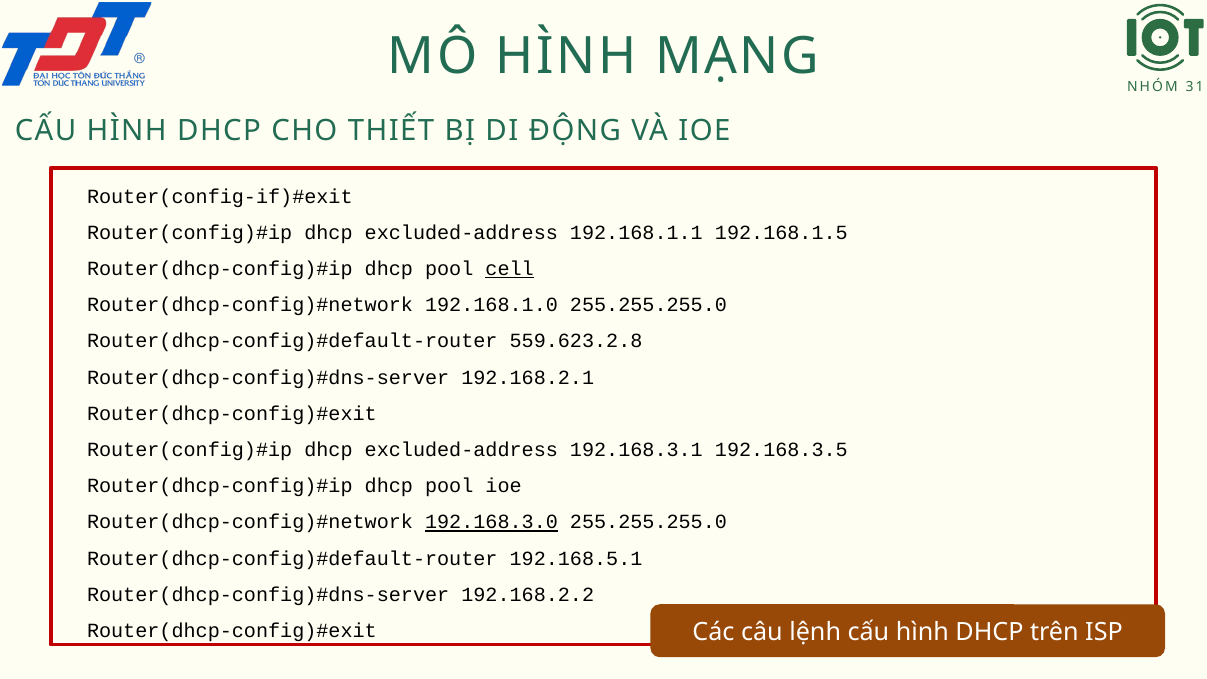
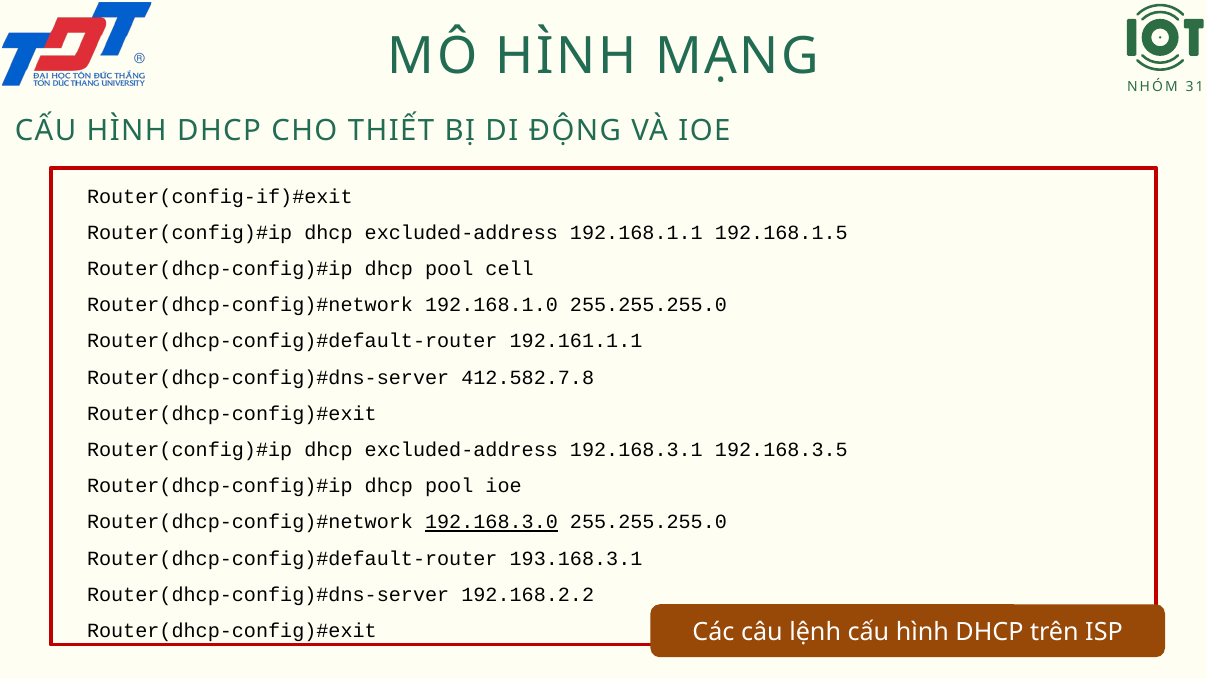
cell underline: present -> none (510, 269)
559.623.2.8: 559.623.2.8 -> 192.161.1.1 (576, 341)
192.168.2.1: 192.168.2.1 -> 412.582.7.8 (528, 377)
192.168.5.1: 192.168.5.1 -> 193.168.3.1 (576, 558)
